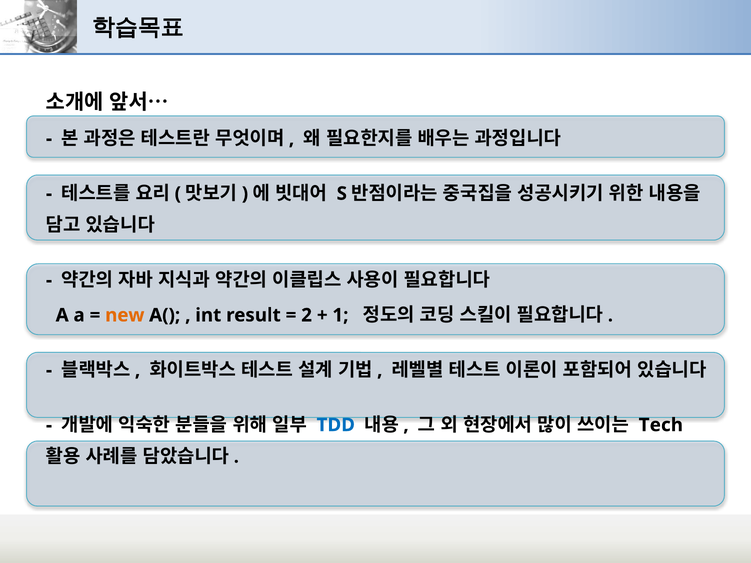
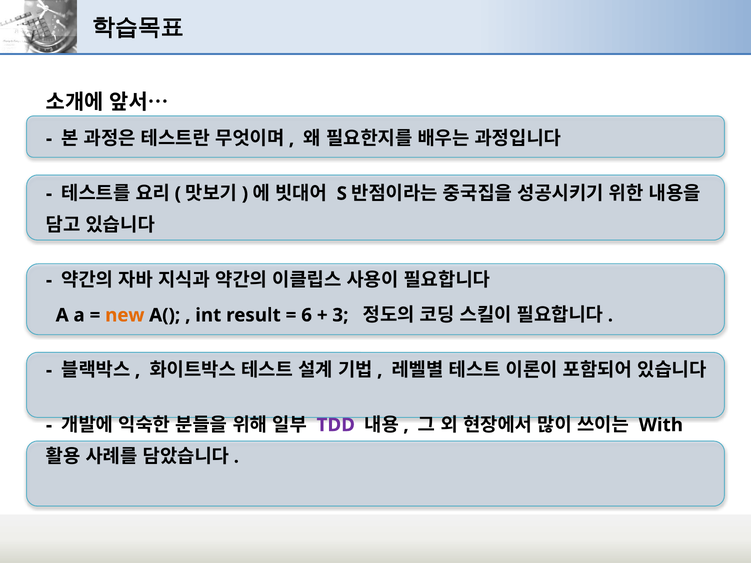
2: 2 -> 6 (307, 315)
1: 1 -> 3 (340, 315)
TDD colour: blue -> purple (336, 425)
Tech: Tech -> With (661, 425)
